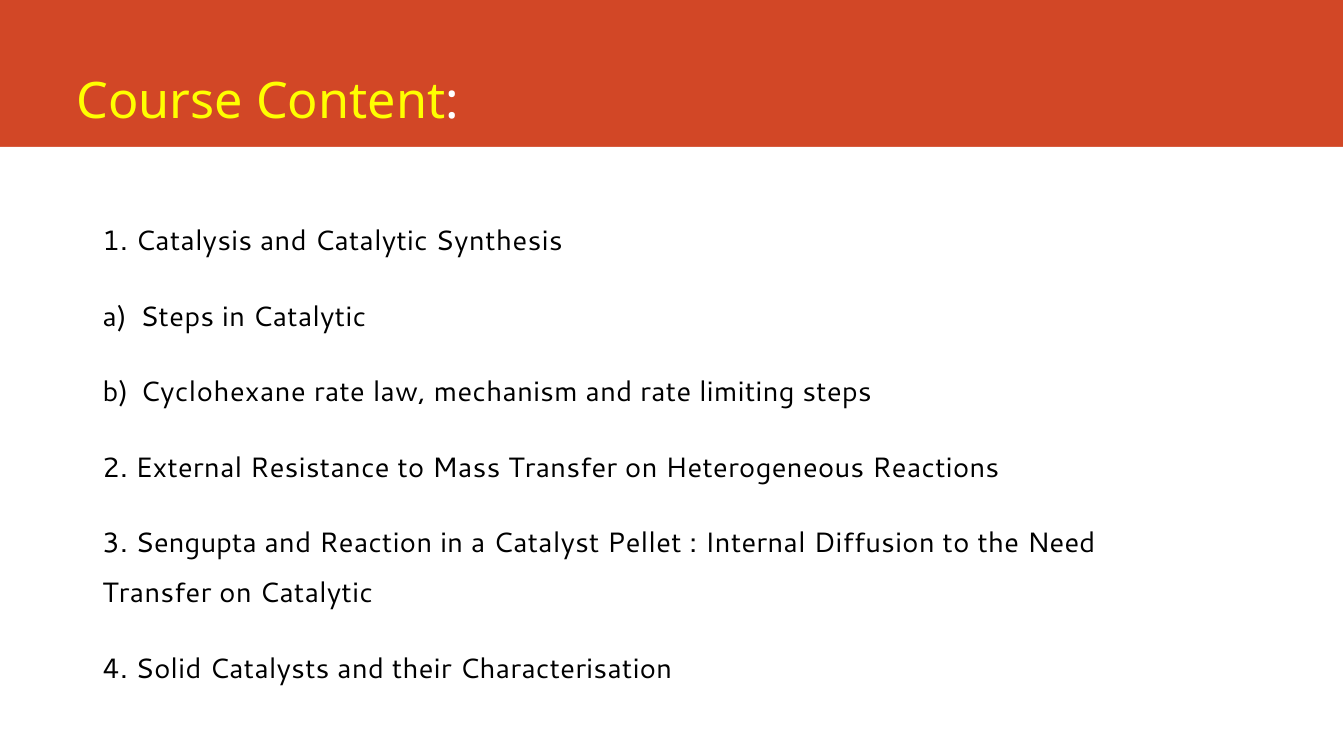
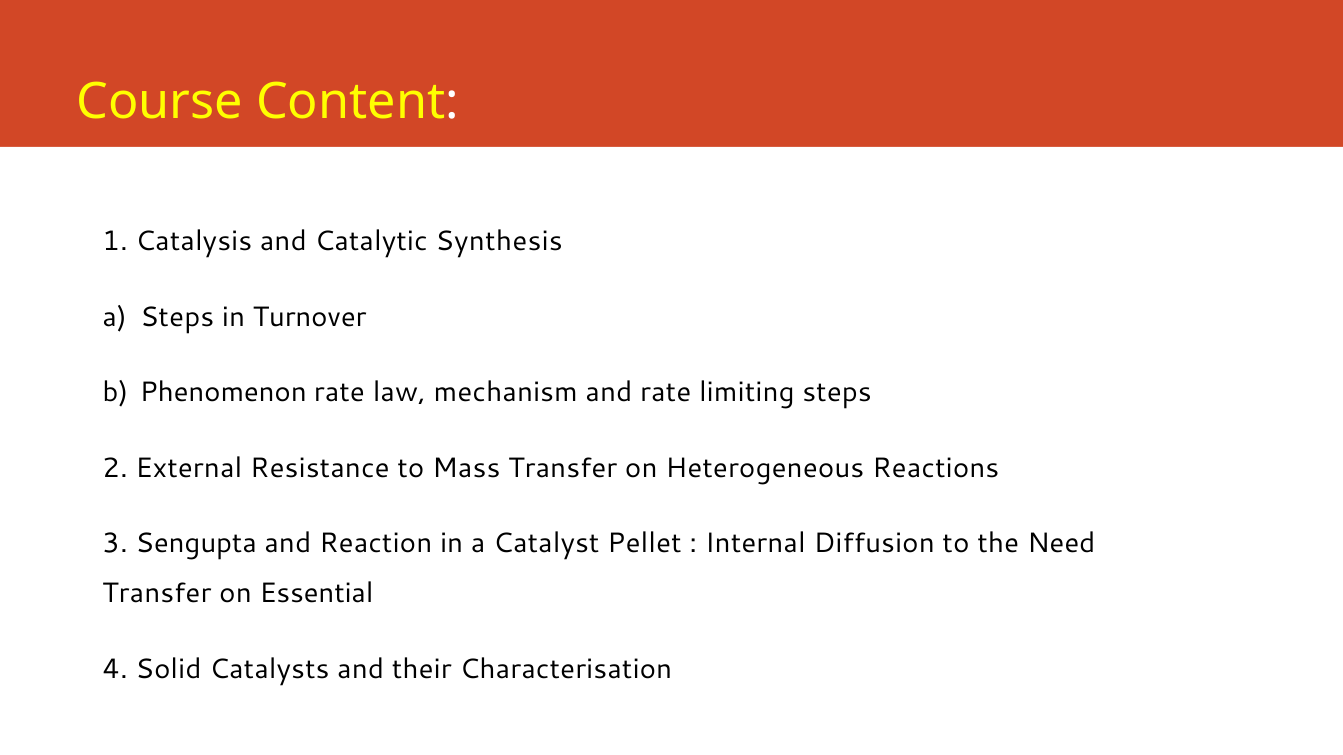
in Catalytic: Catalytic -> Turnover (310, 317)
Cyclohexane: Cyclohexane -> Phenomenon (223, 393)
on Catalytic: Catalytic -> Essential (316, 594)
